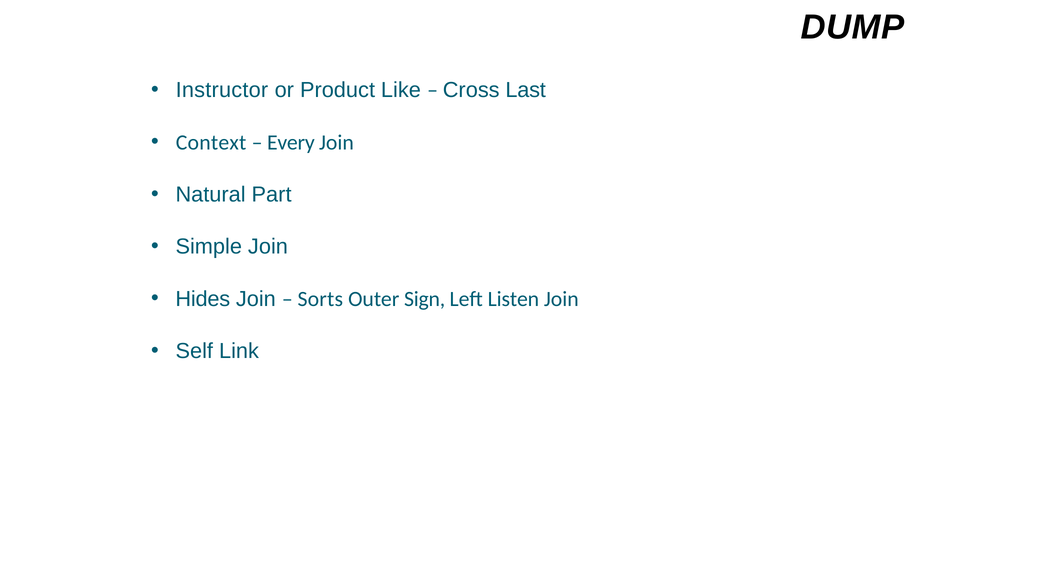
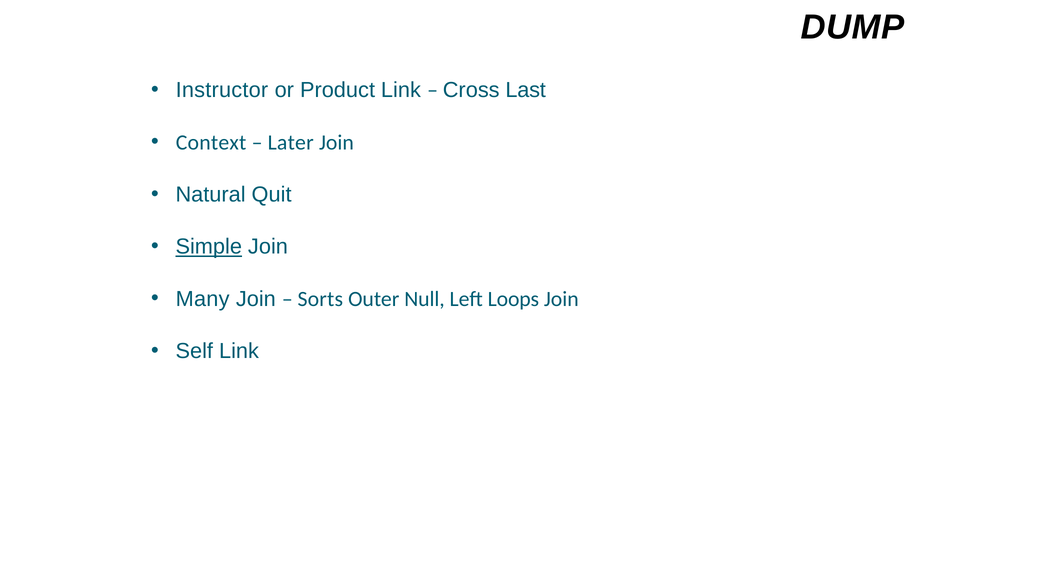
Product Like: Like -> Link (401, 90)
Every: Every -> Later (291, 142)
Part: Part -> Quit (272, 194)
Simple underline: none -> present (209, 247)
Hides: Hides -> Many (203, 299)
Sign: Sign -> Null (425, 299)
Listen: Listen -> Loops (513, 299)
